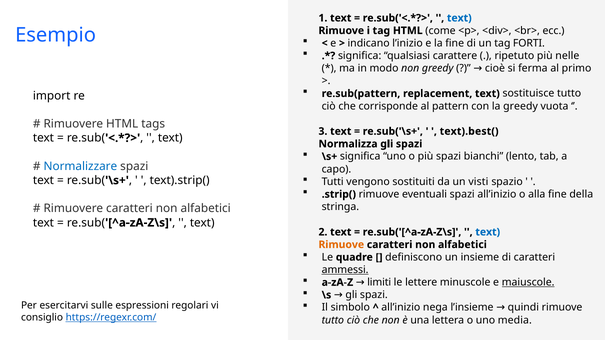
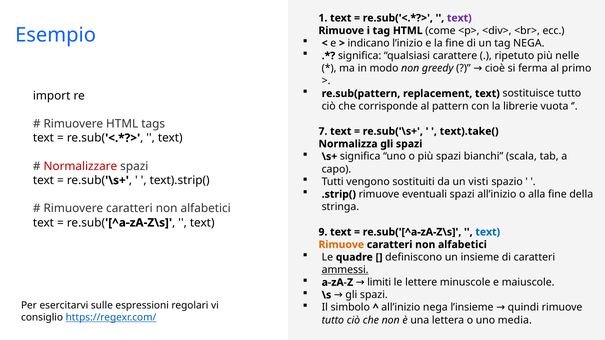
text colour: blue -> purple (459, 18)
tag FORTI: FORTI -> NEGA (529, 43)
la greedy: greedy -> librerie (521, 106)
3: 3 -> 7 (323, 131)
text).best(: text).best( -> text).take( (469, 131)
lento: lento -> scala (521, 157)
Normalizzare colour: blue -> red (80, 166)
2: 2 -> 9 (323, 232)
maiuscole underline: present -> none (528, 283)
